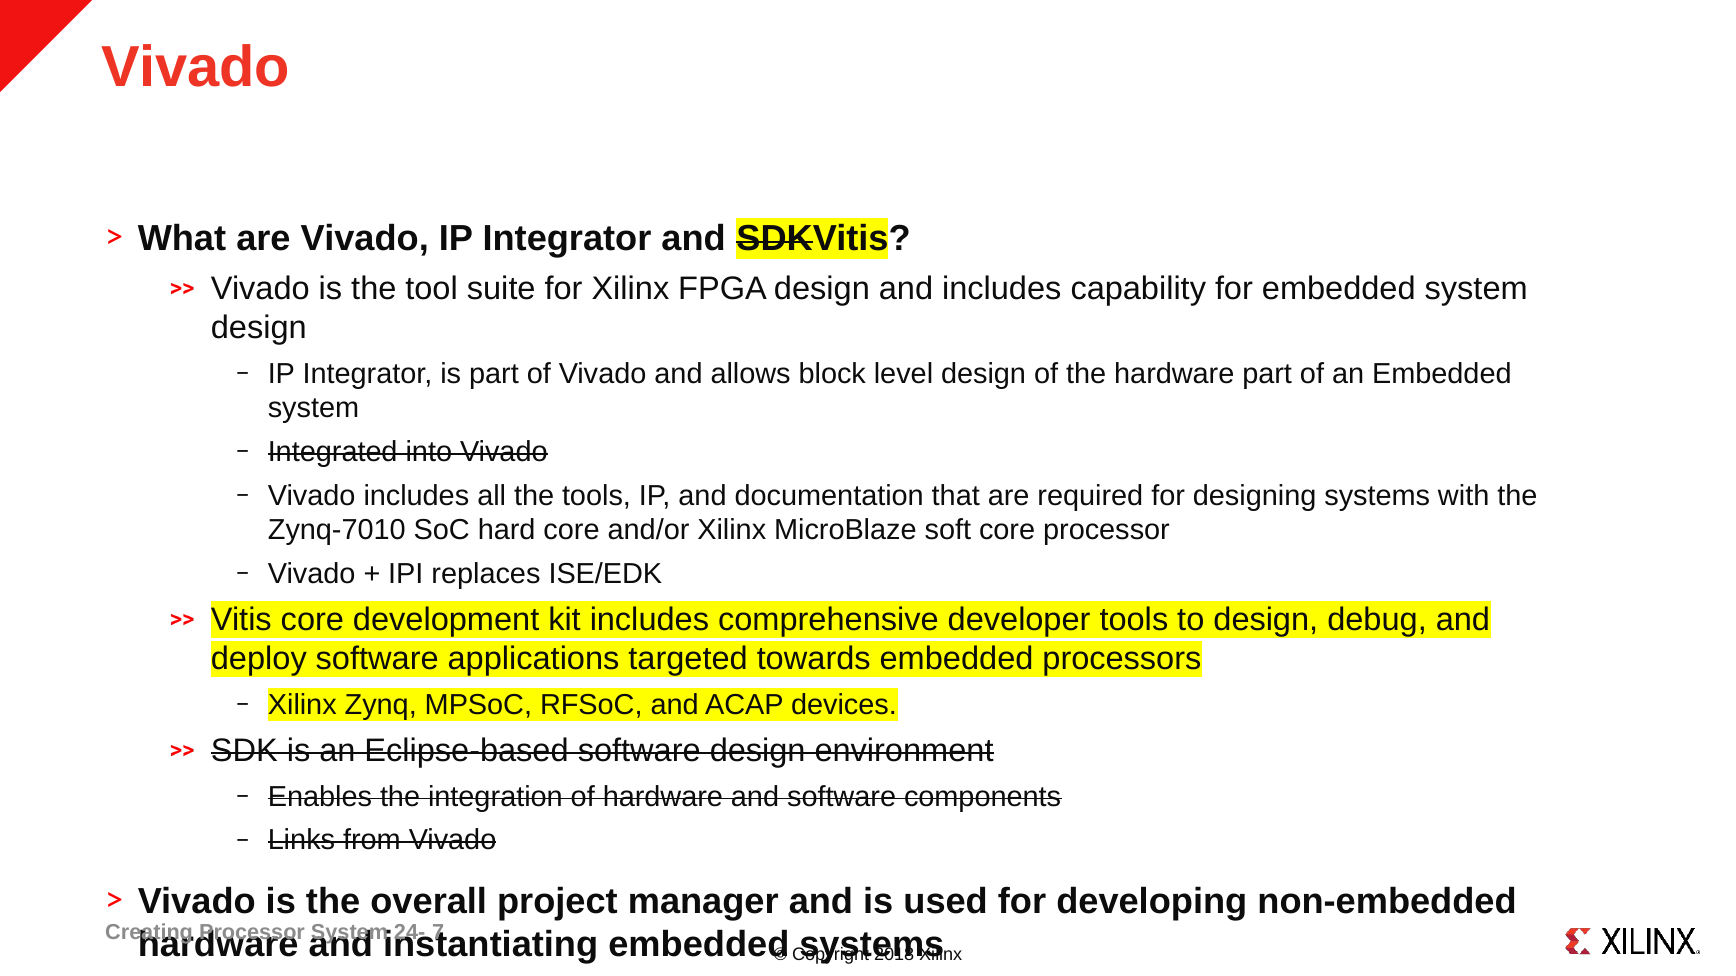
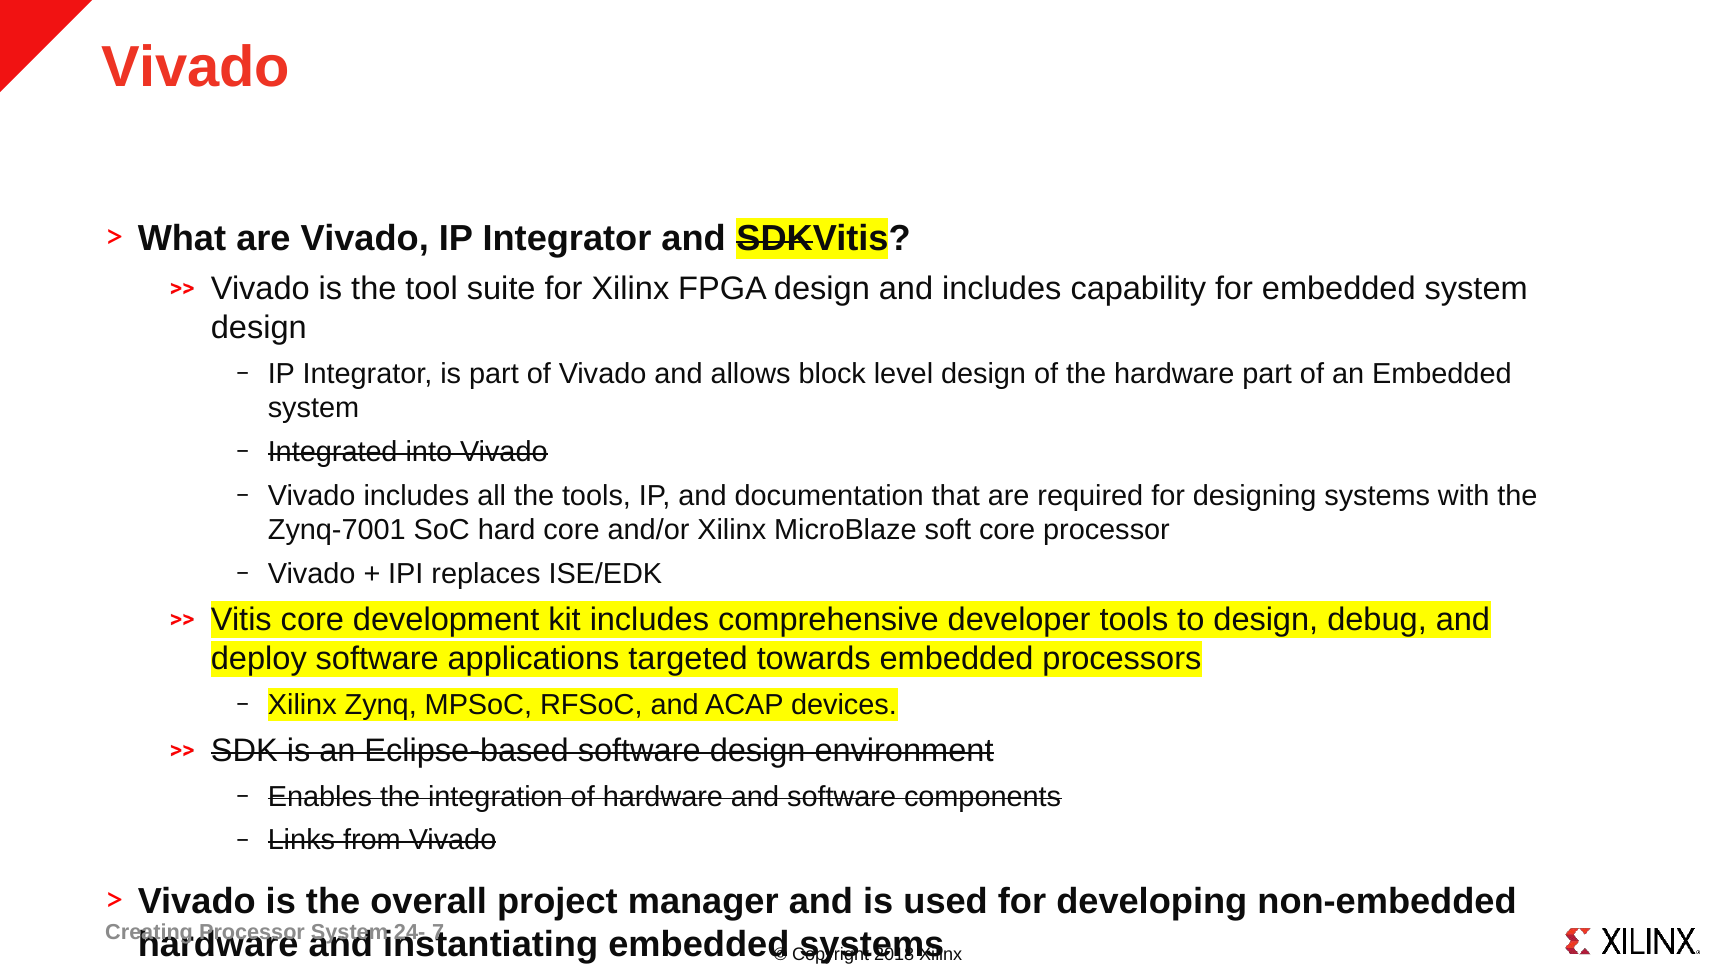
Zynq-7010: Zynq-7010 -> Zynq-7001 (337, 531)
